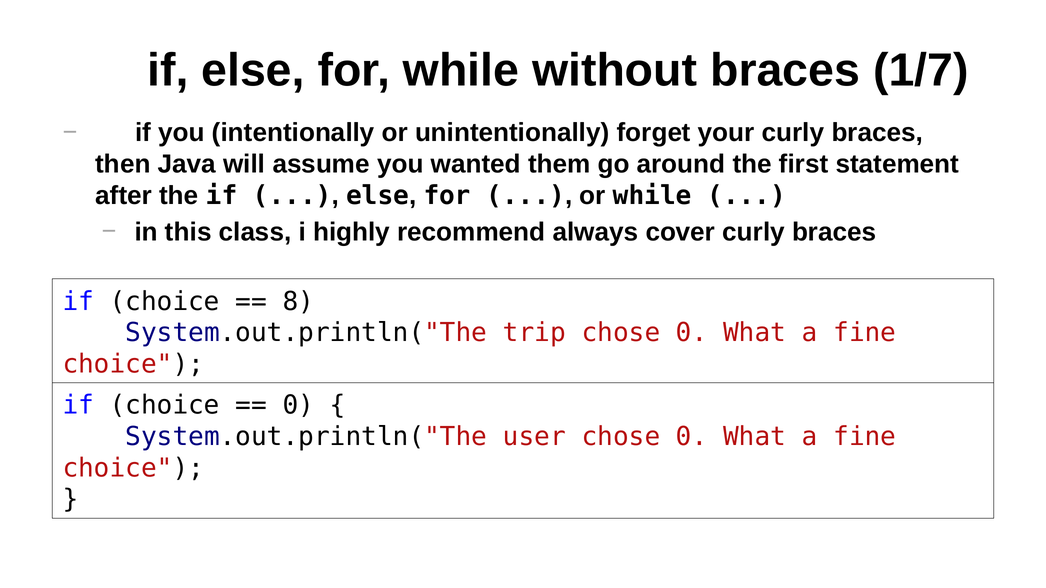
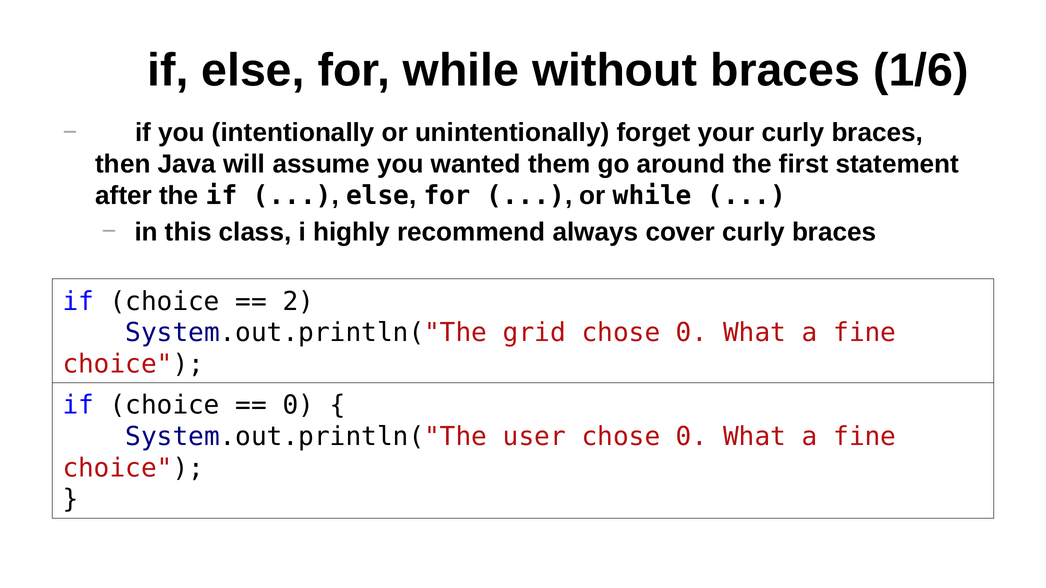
1/7: 1/7 -> 1/6 (921, 71)
8: 8 -> 2 (298, 302)
trip: trip -> grid (534, 333)
